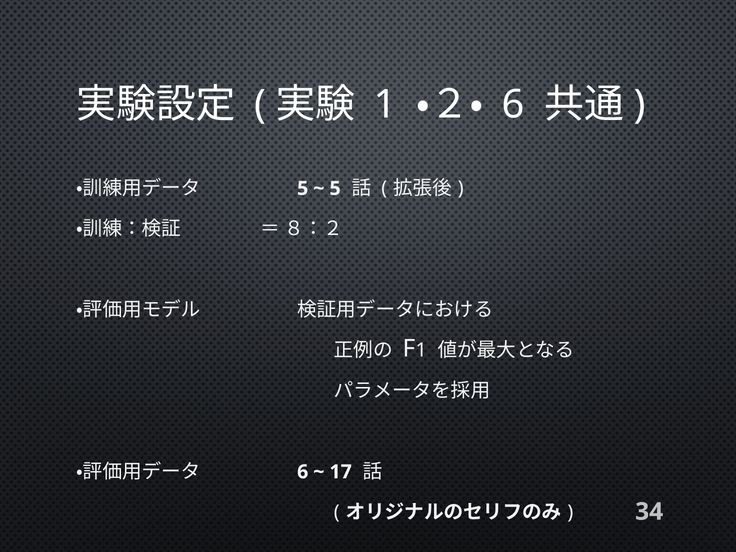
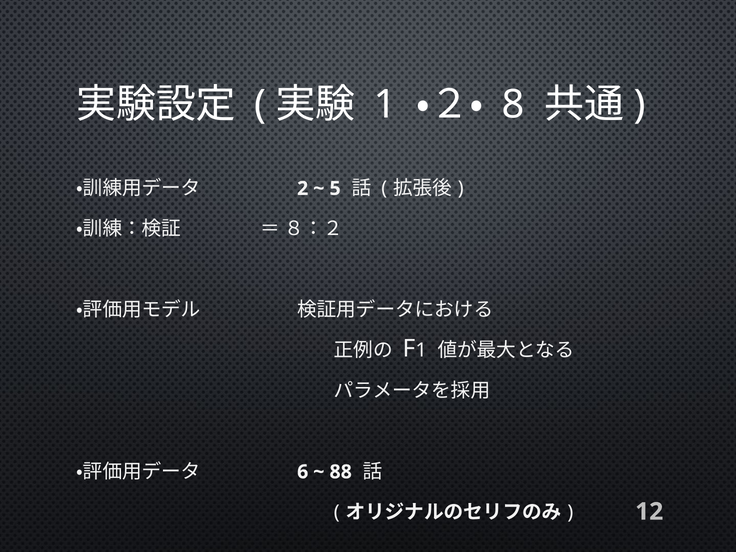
6: 6 -> 8 (513, 105)
5: 5 -> 2 (303, 189)
17: 17 -> 88 (341, 472)
34: 34 -> 12 (649, 512)
